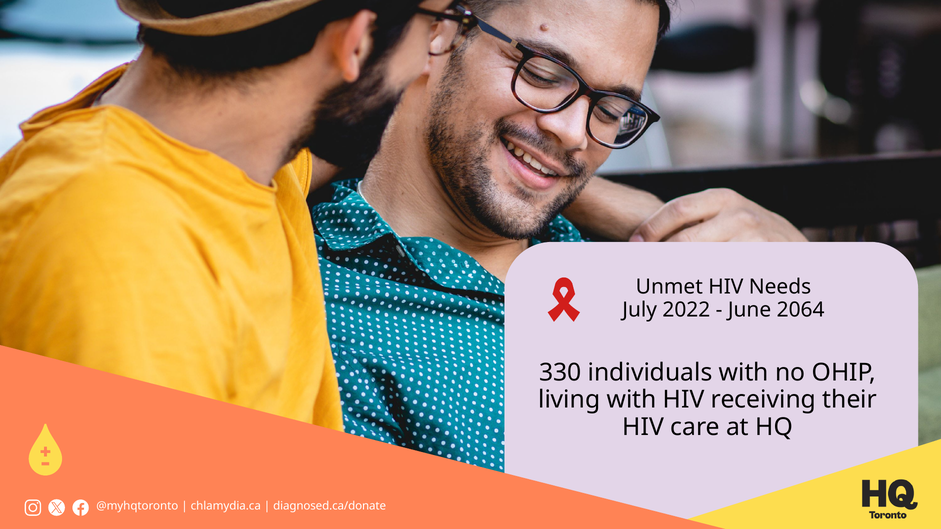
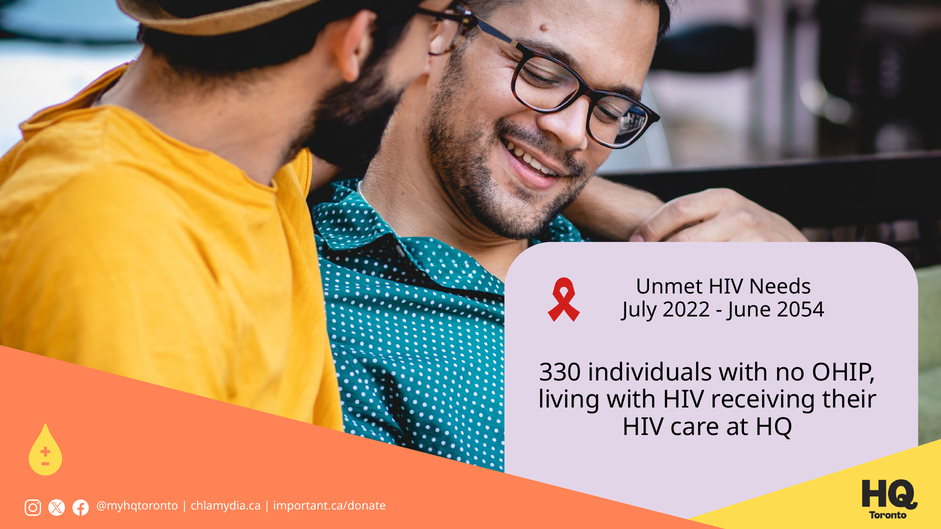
2064: 2064 -> 2054 (801, 310)
diagnosed.ca/donate: diagnosed.ca/donate -> important.ca/donate (330, 506)
